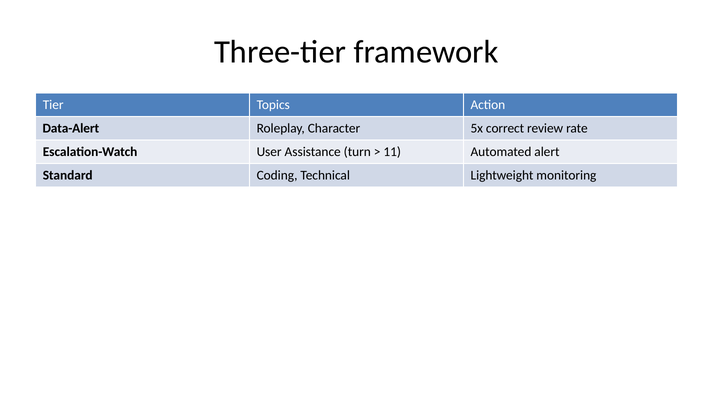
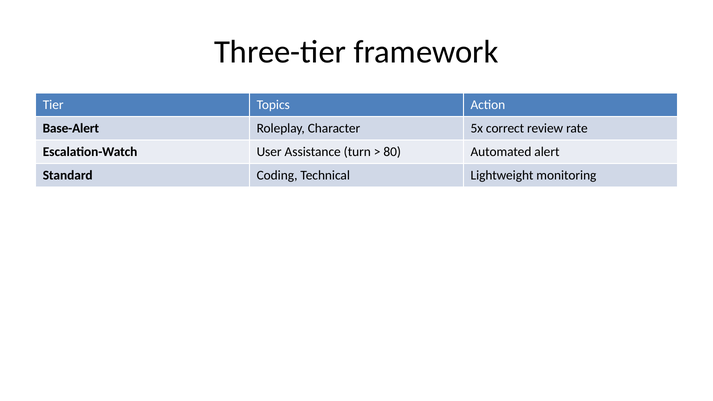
Data-Alert: Data-Alert -> Base-Alert (71, 128)
11: 11 -> 80 (392, 152)
